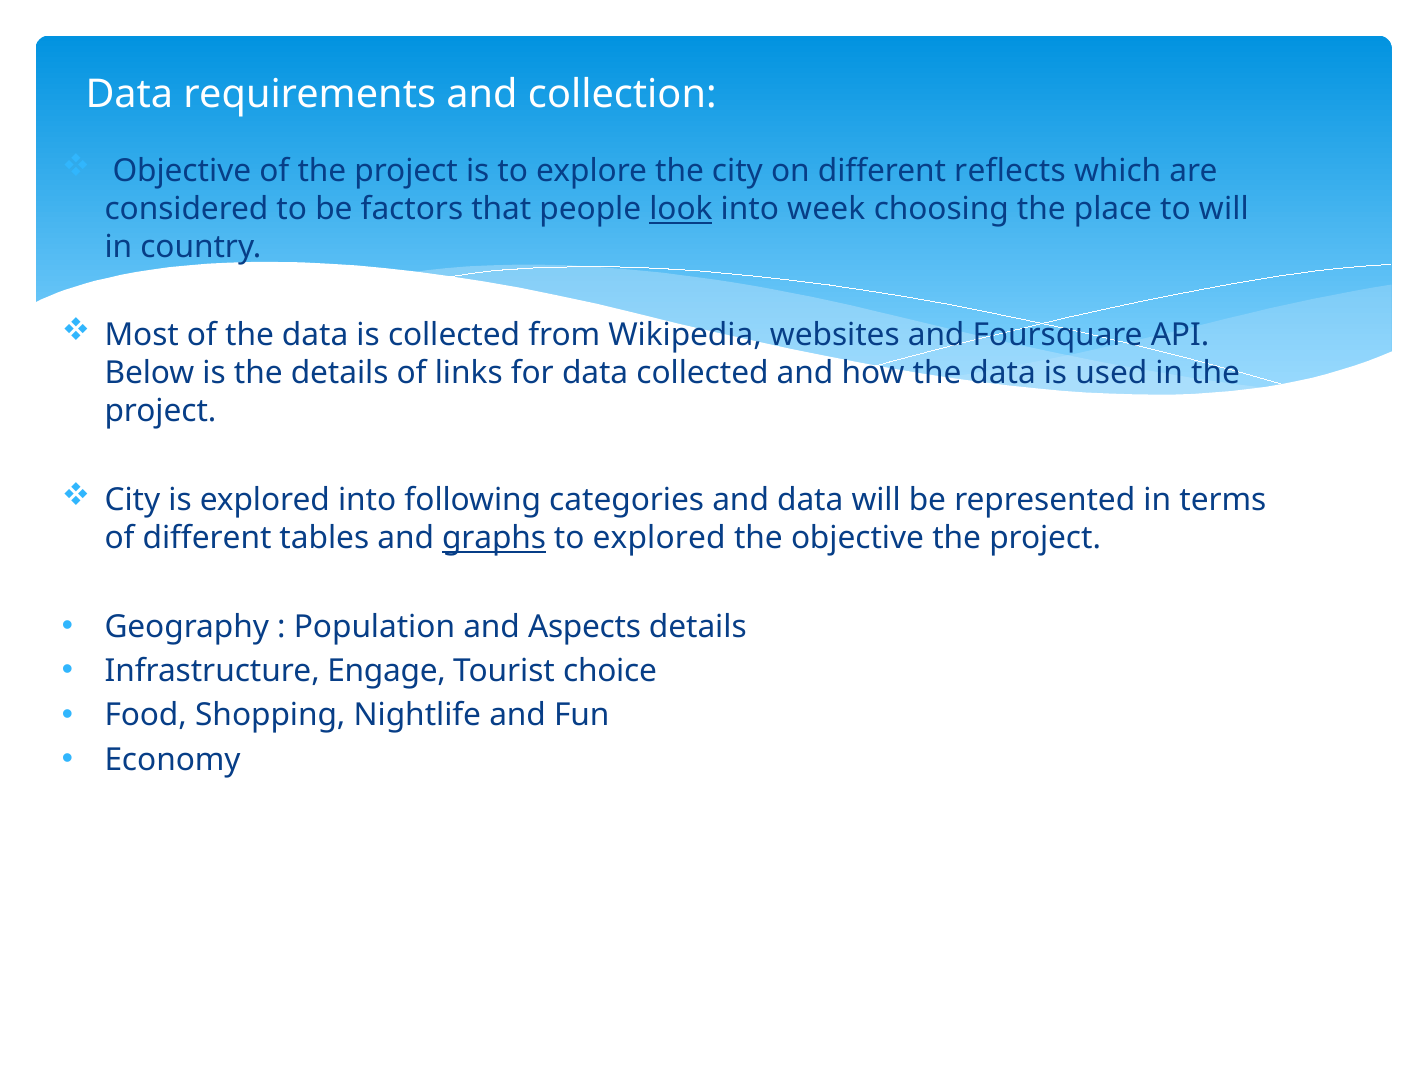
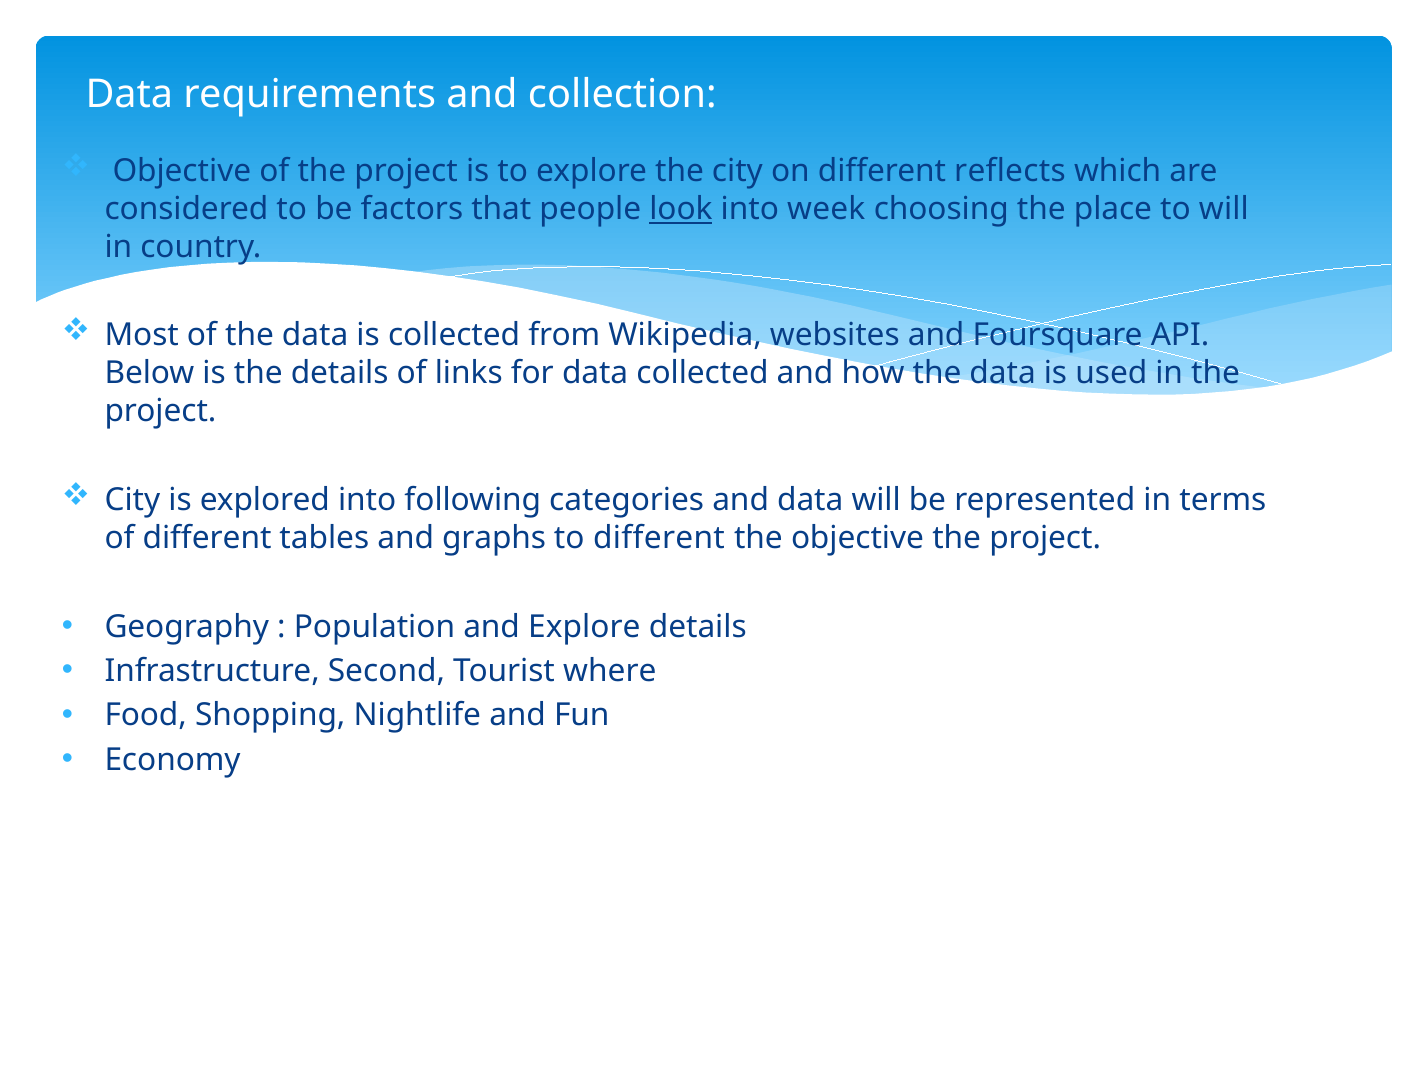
graphs underline: present -> none (494, 538)
to explored: explored -> different (659, 538)
and Aspects: Aspects -> Explore (584, 626)
Engage: Engage -> Second (386, 671)
choice: choice -> where (610, 671)
